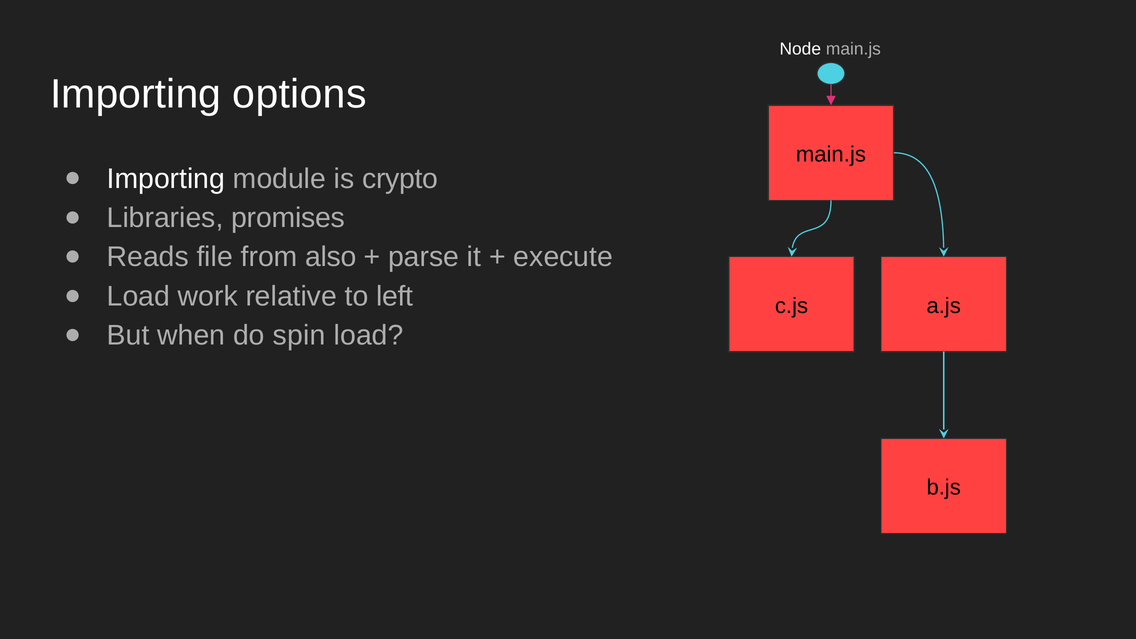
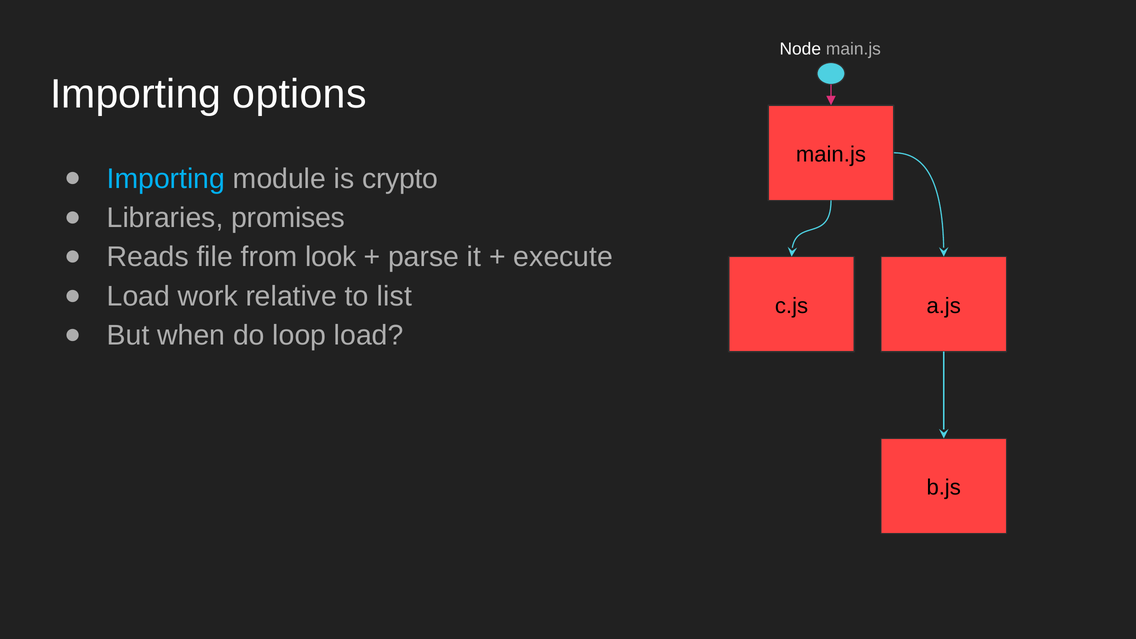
Importing colour: white -> light blue (166, 179)
also: also -> look (331, 257)
left: left -> list (394, 296)
spin: spin -> loop (299, 335)
